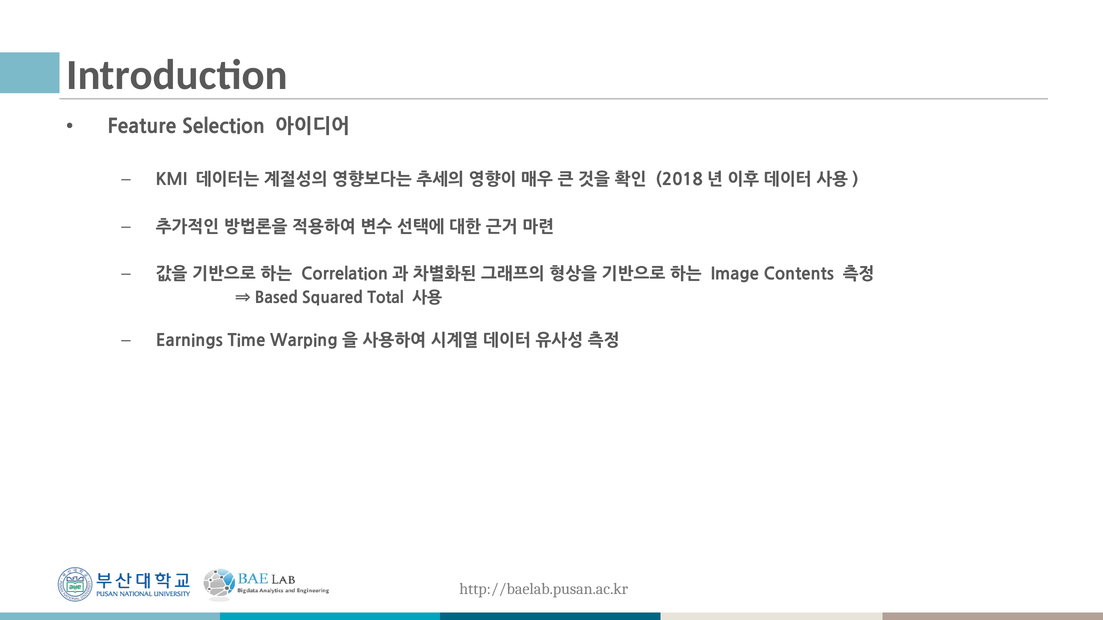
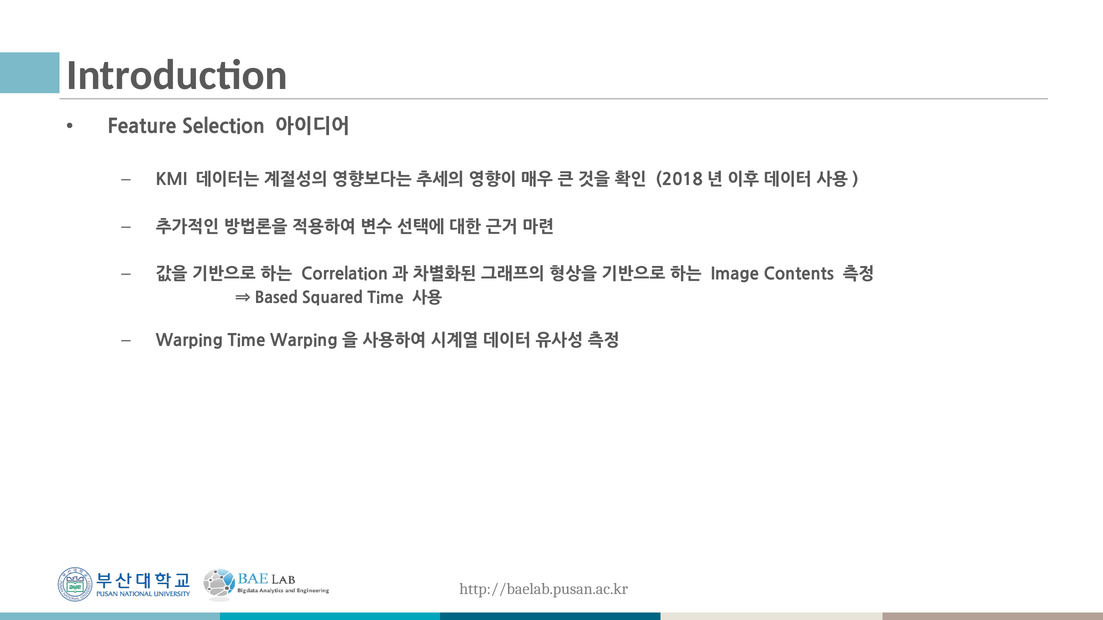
Squared Total: Total -> Time (385, 298)
Earnings: Earnings -> Warping (189, 341)
